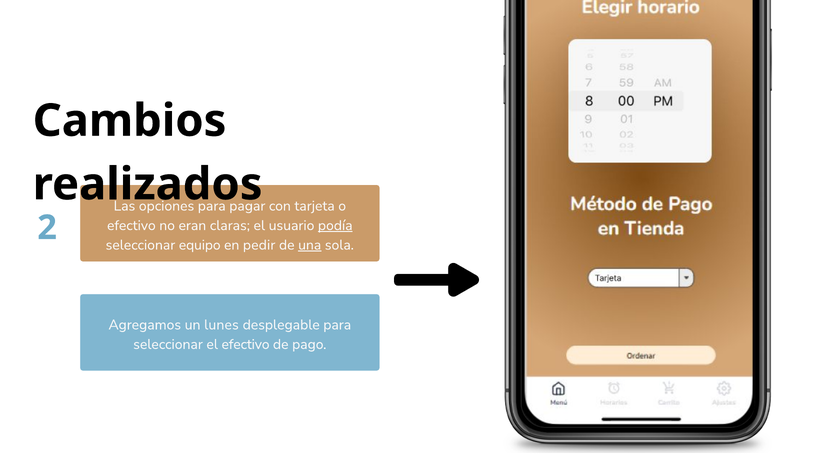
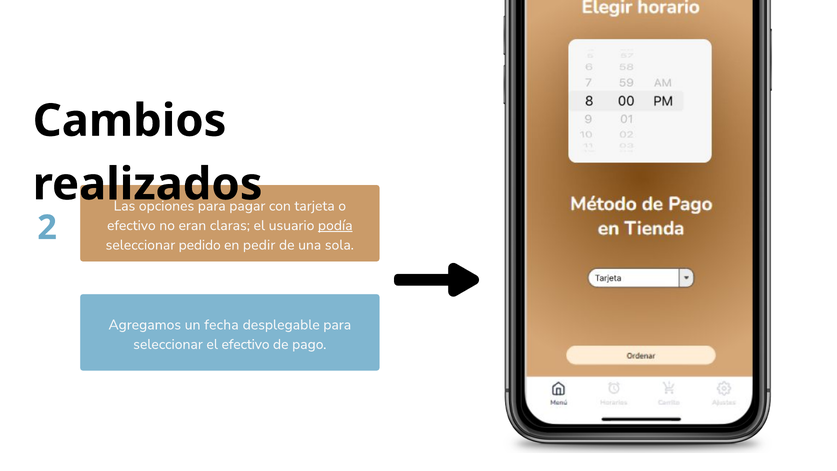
equipo: equipo -> pedido (200, 245)
una underline: present -> none (310, 245)
lunes: lunes -> fecha (221, 325)
